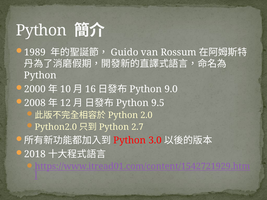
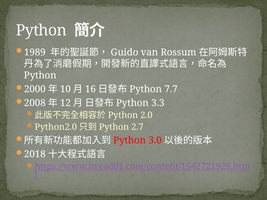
9.0: 9.0 -> 7.7 (171, 89)
9.5: 9.5 -> 3.3 (158, 103)
